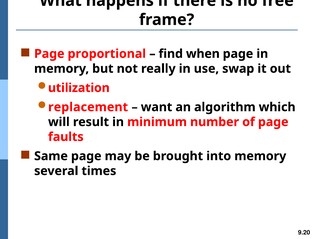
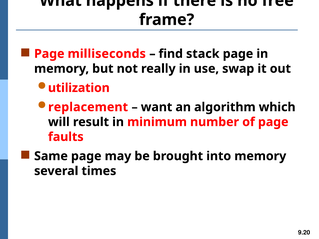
proportional: proportional -> milliseconds (107, 54)
when: when -> stack (203, 54)
